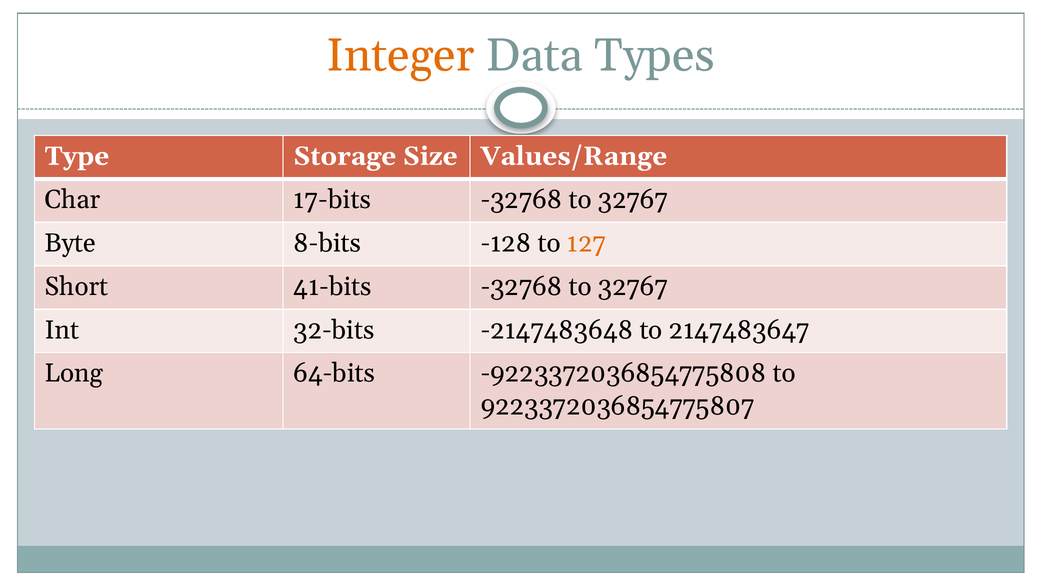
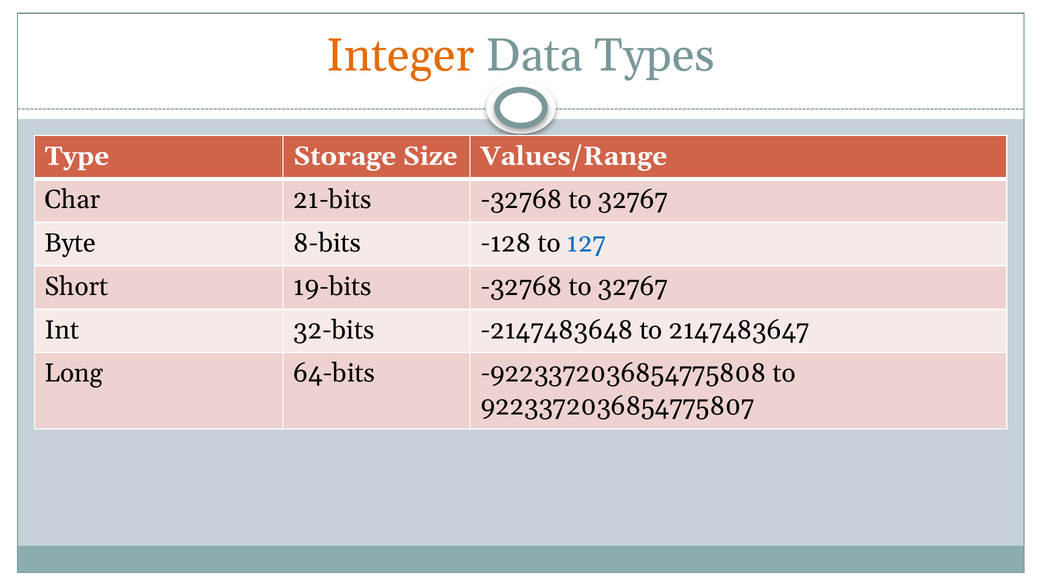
17-bits: 17-bits -> 21-bits (332, 200)
127 colour: orange -> blue (586, 243)
41-bits: 41-bits -> 19-bits (332, 287)
